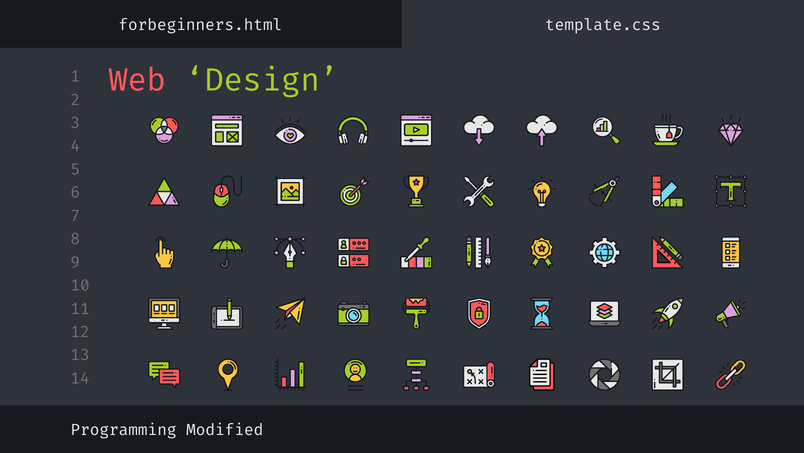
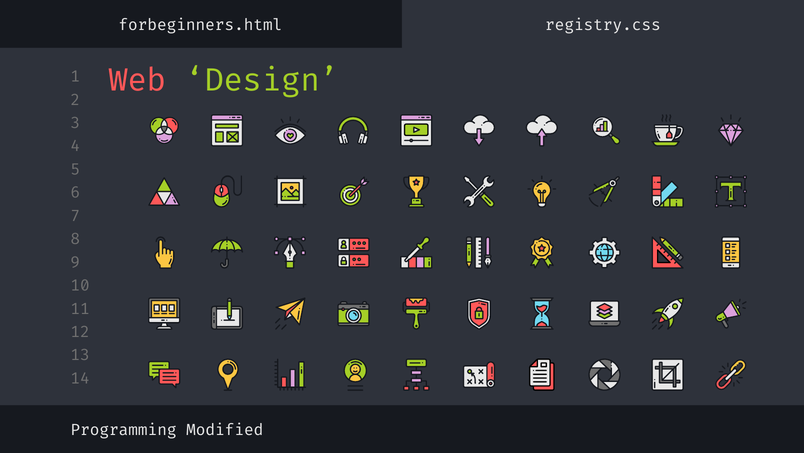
template.css: template.css -> registry.css (603, 25)
